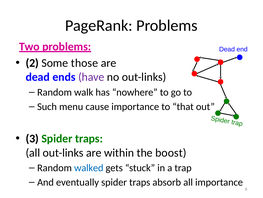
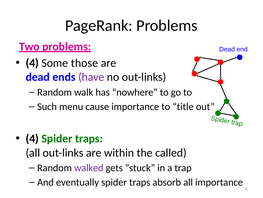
2: 2 -> 4 (32, 63)
that: that -> title (183, 106)
3: 3 -> 4 (32, 138)
boost: boost -> called (171, 152)
walked colour: blue -> purple (89, 167)
